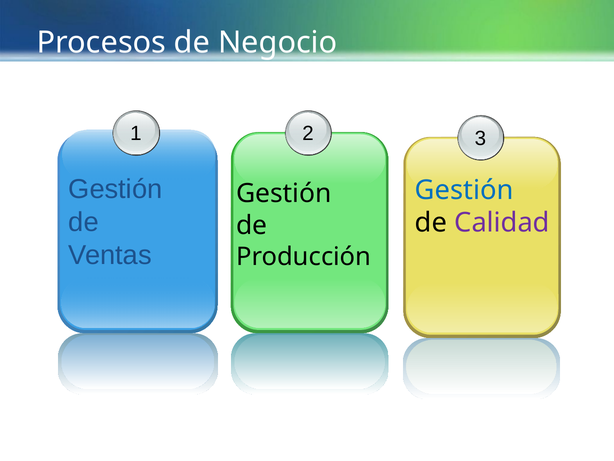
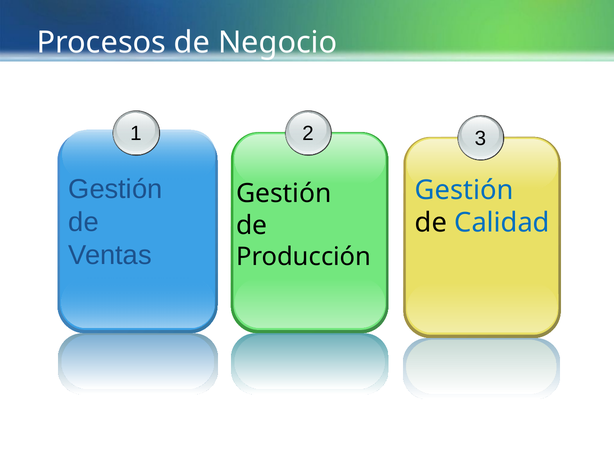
Calidad colour: purple -> blue (502, 223)
